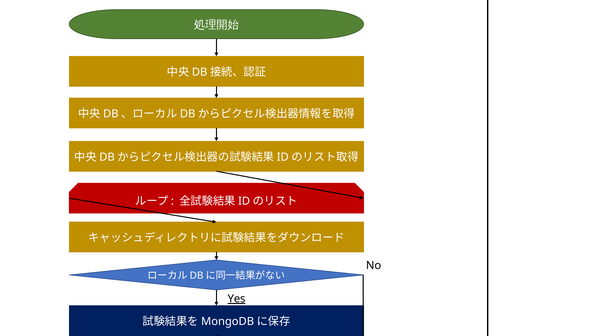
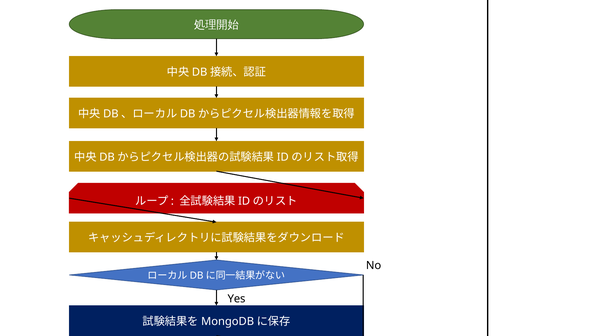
Yes underline: present -> none (237, 299)
